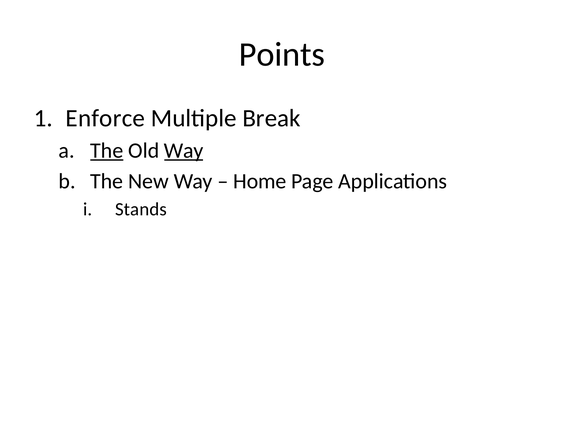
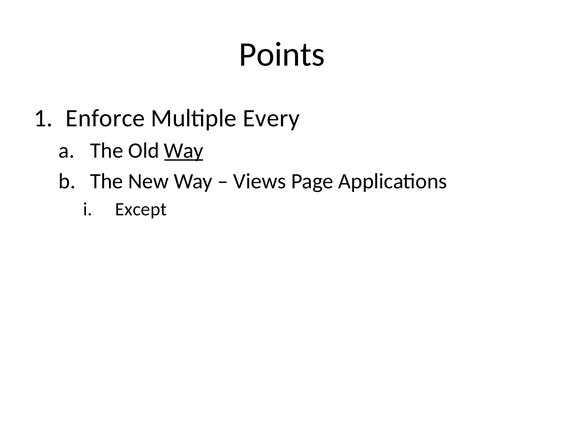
Break: Break -> Every (271, 118)
The underline: present -> none (107, 151)
Home: Home -> Views (260, 181)
Stands: Stands -> Except (141, 209)
